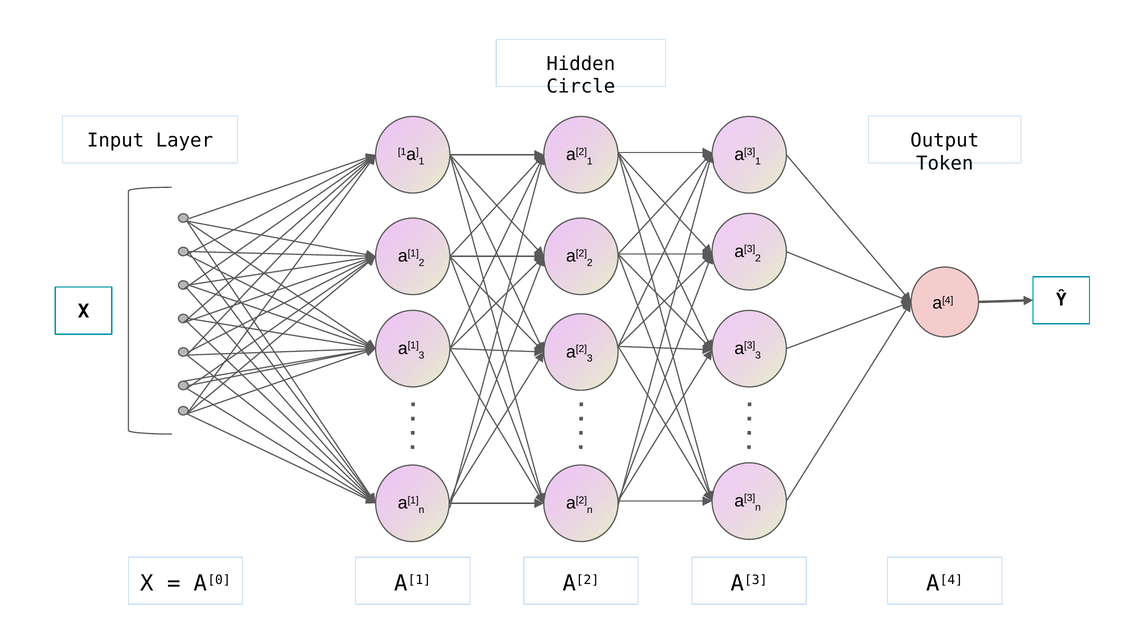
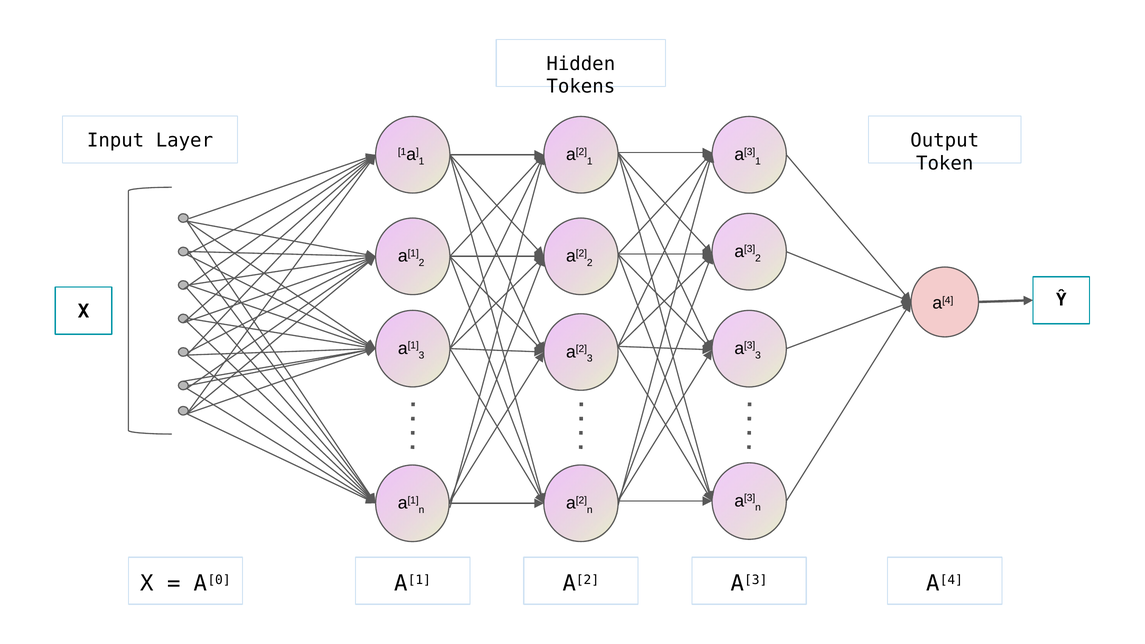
Circle: Circle -> Tokens (581, 87)
